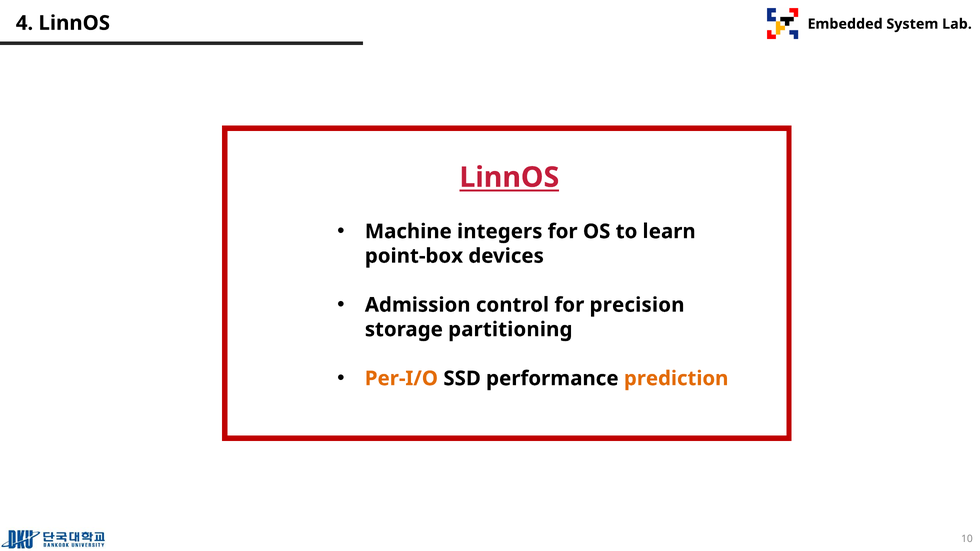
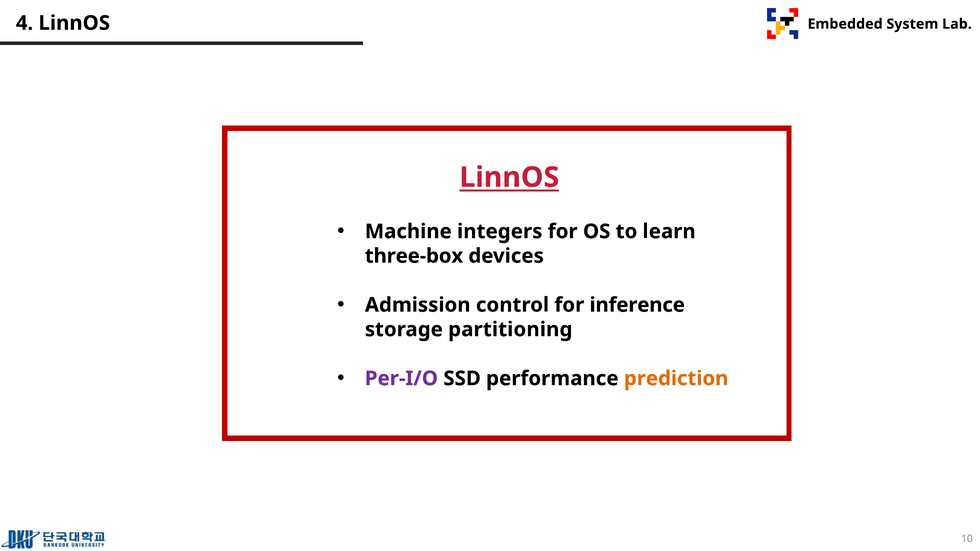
point-box: point-box -> three-box (414, 256)
precision: precision -> inference (637, 305)
Per-I/O colour: orange -> purple (401, 379)
